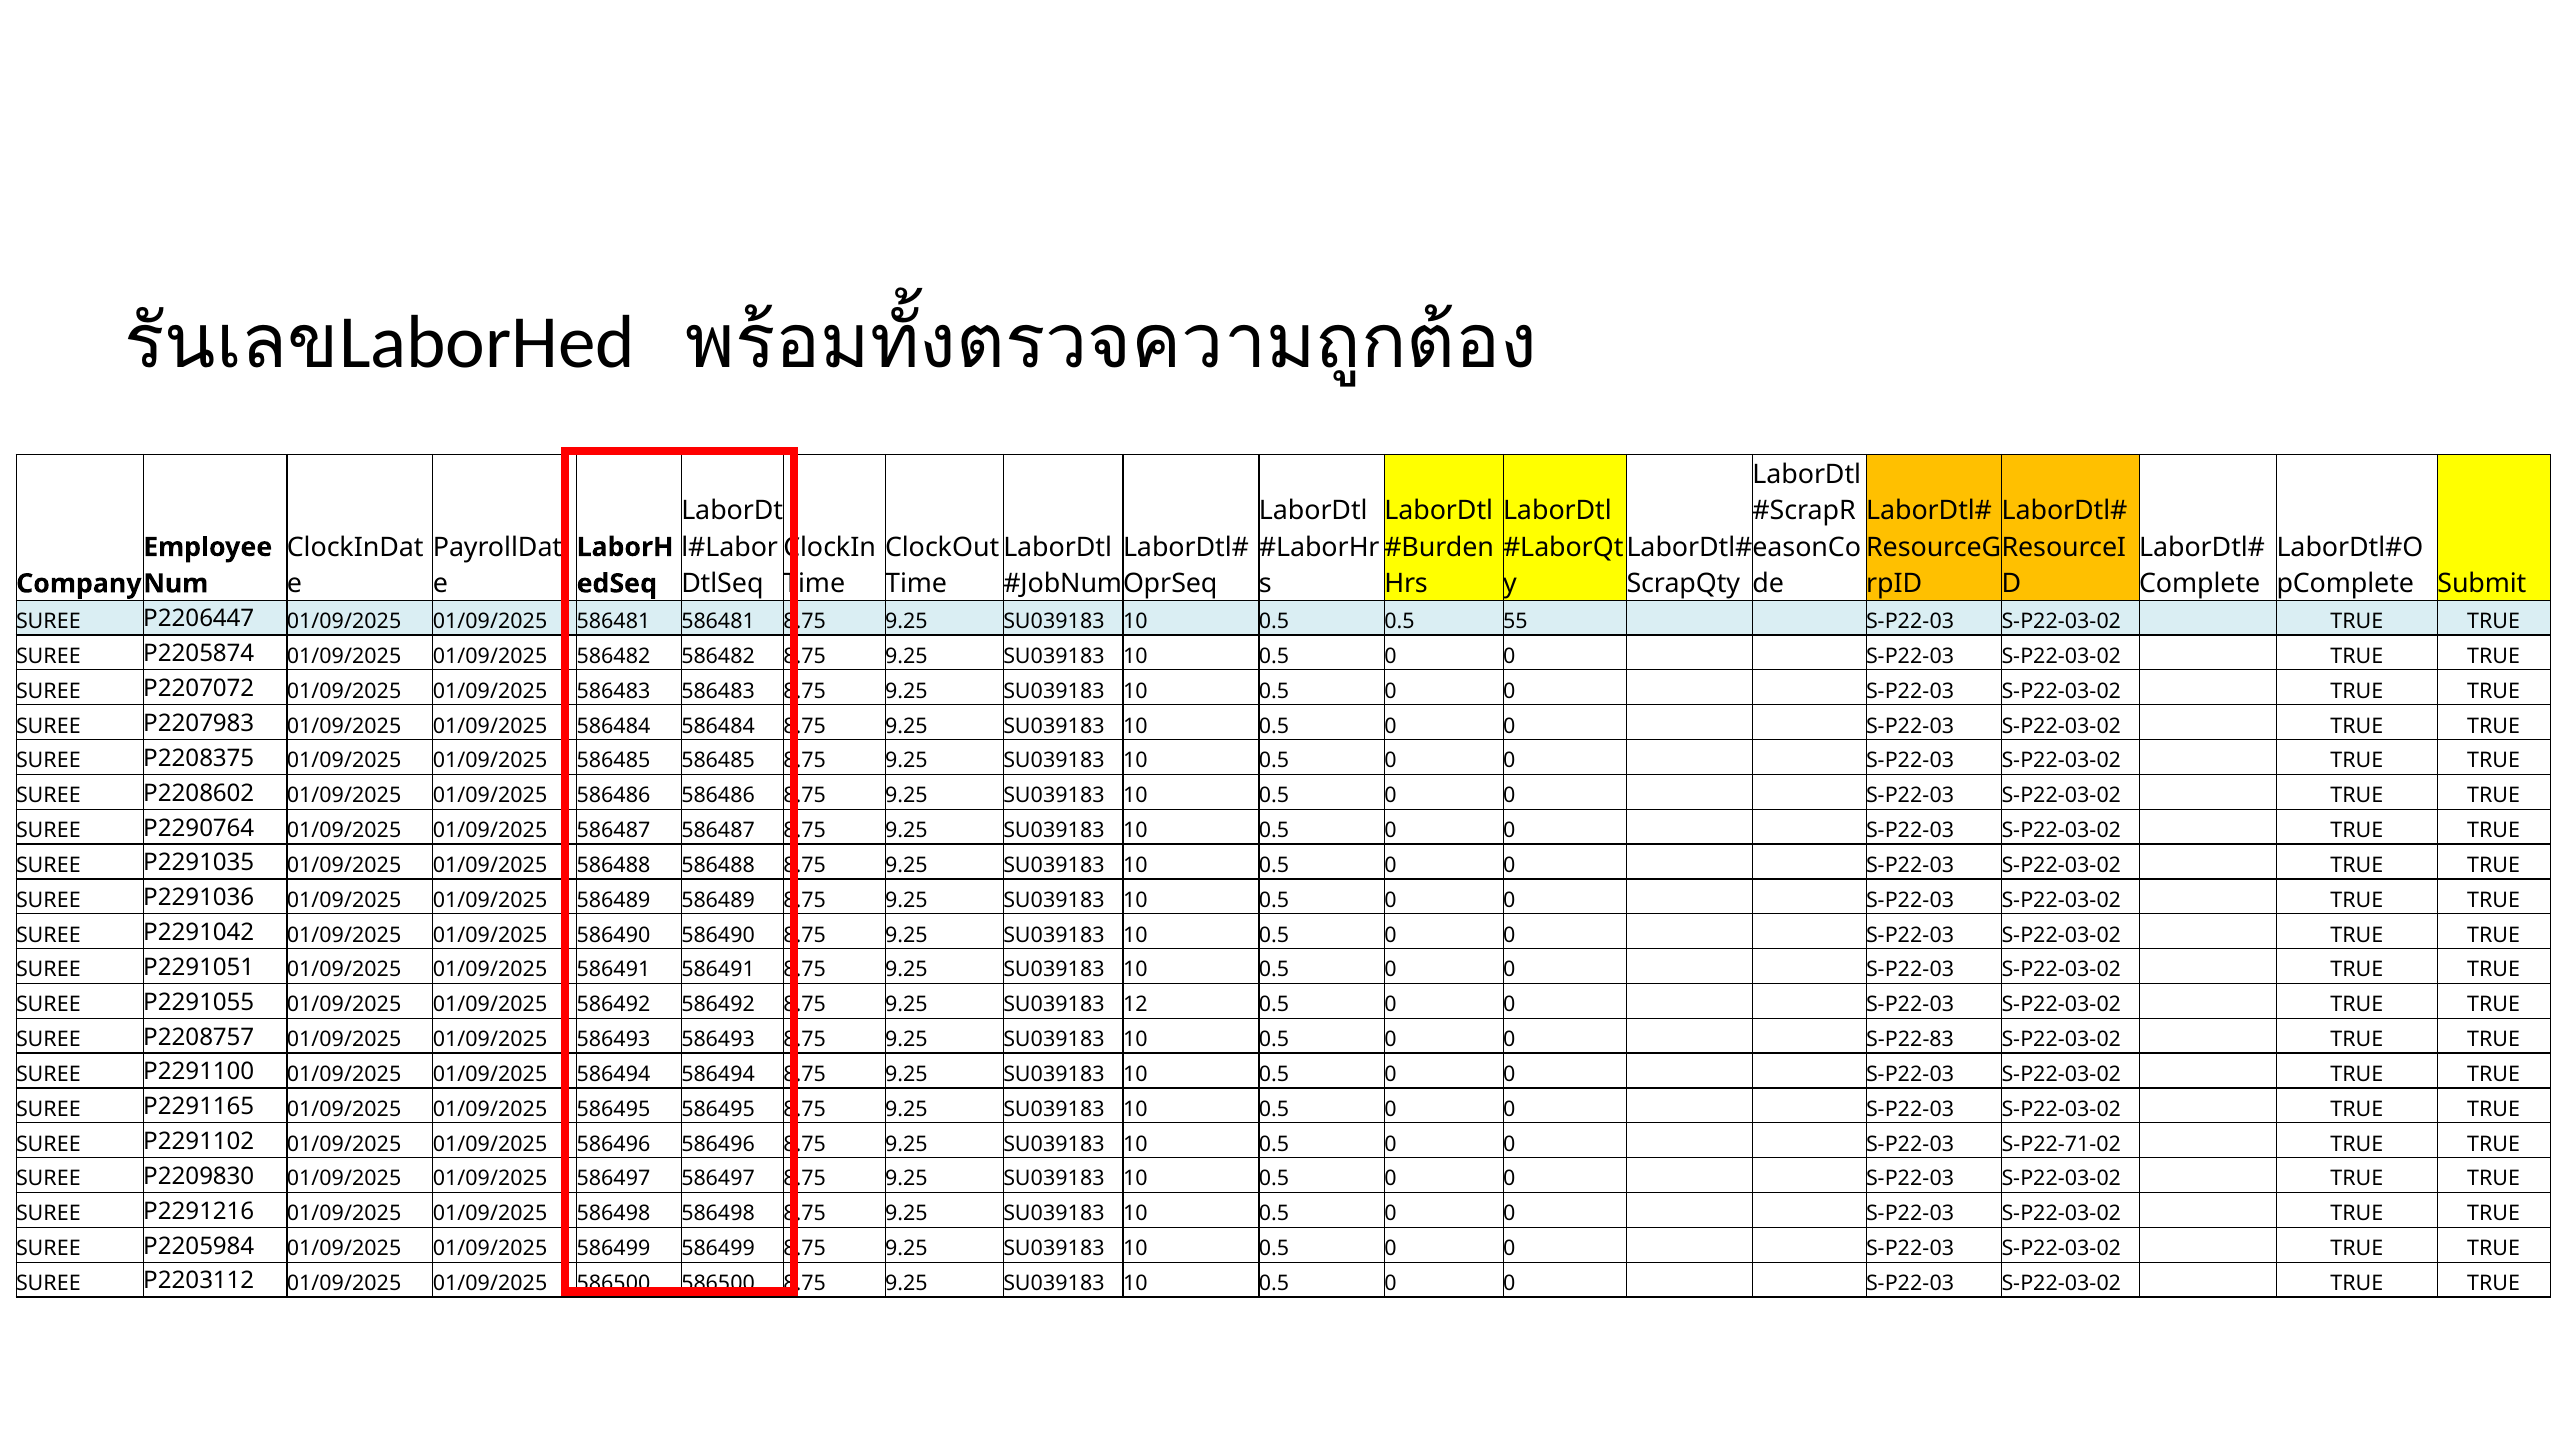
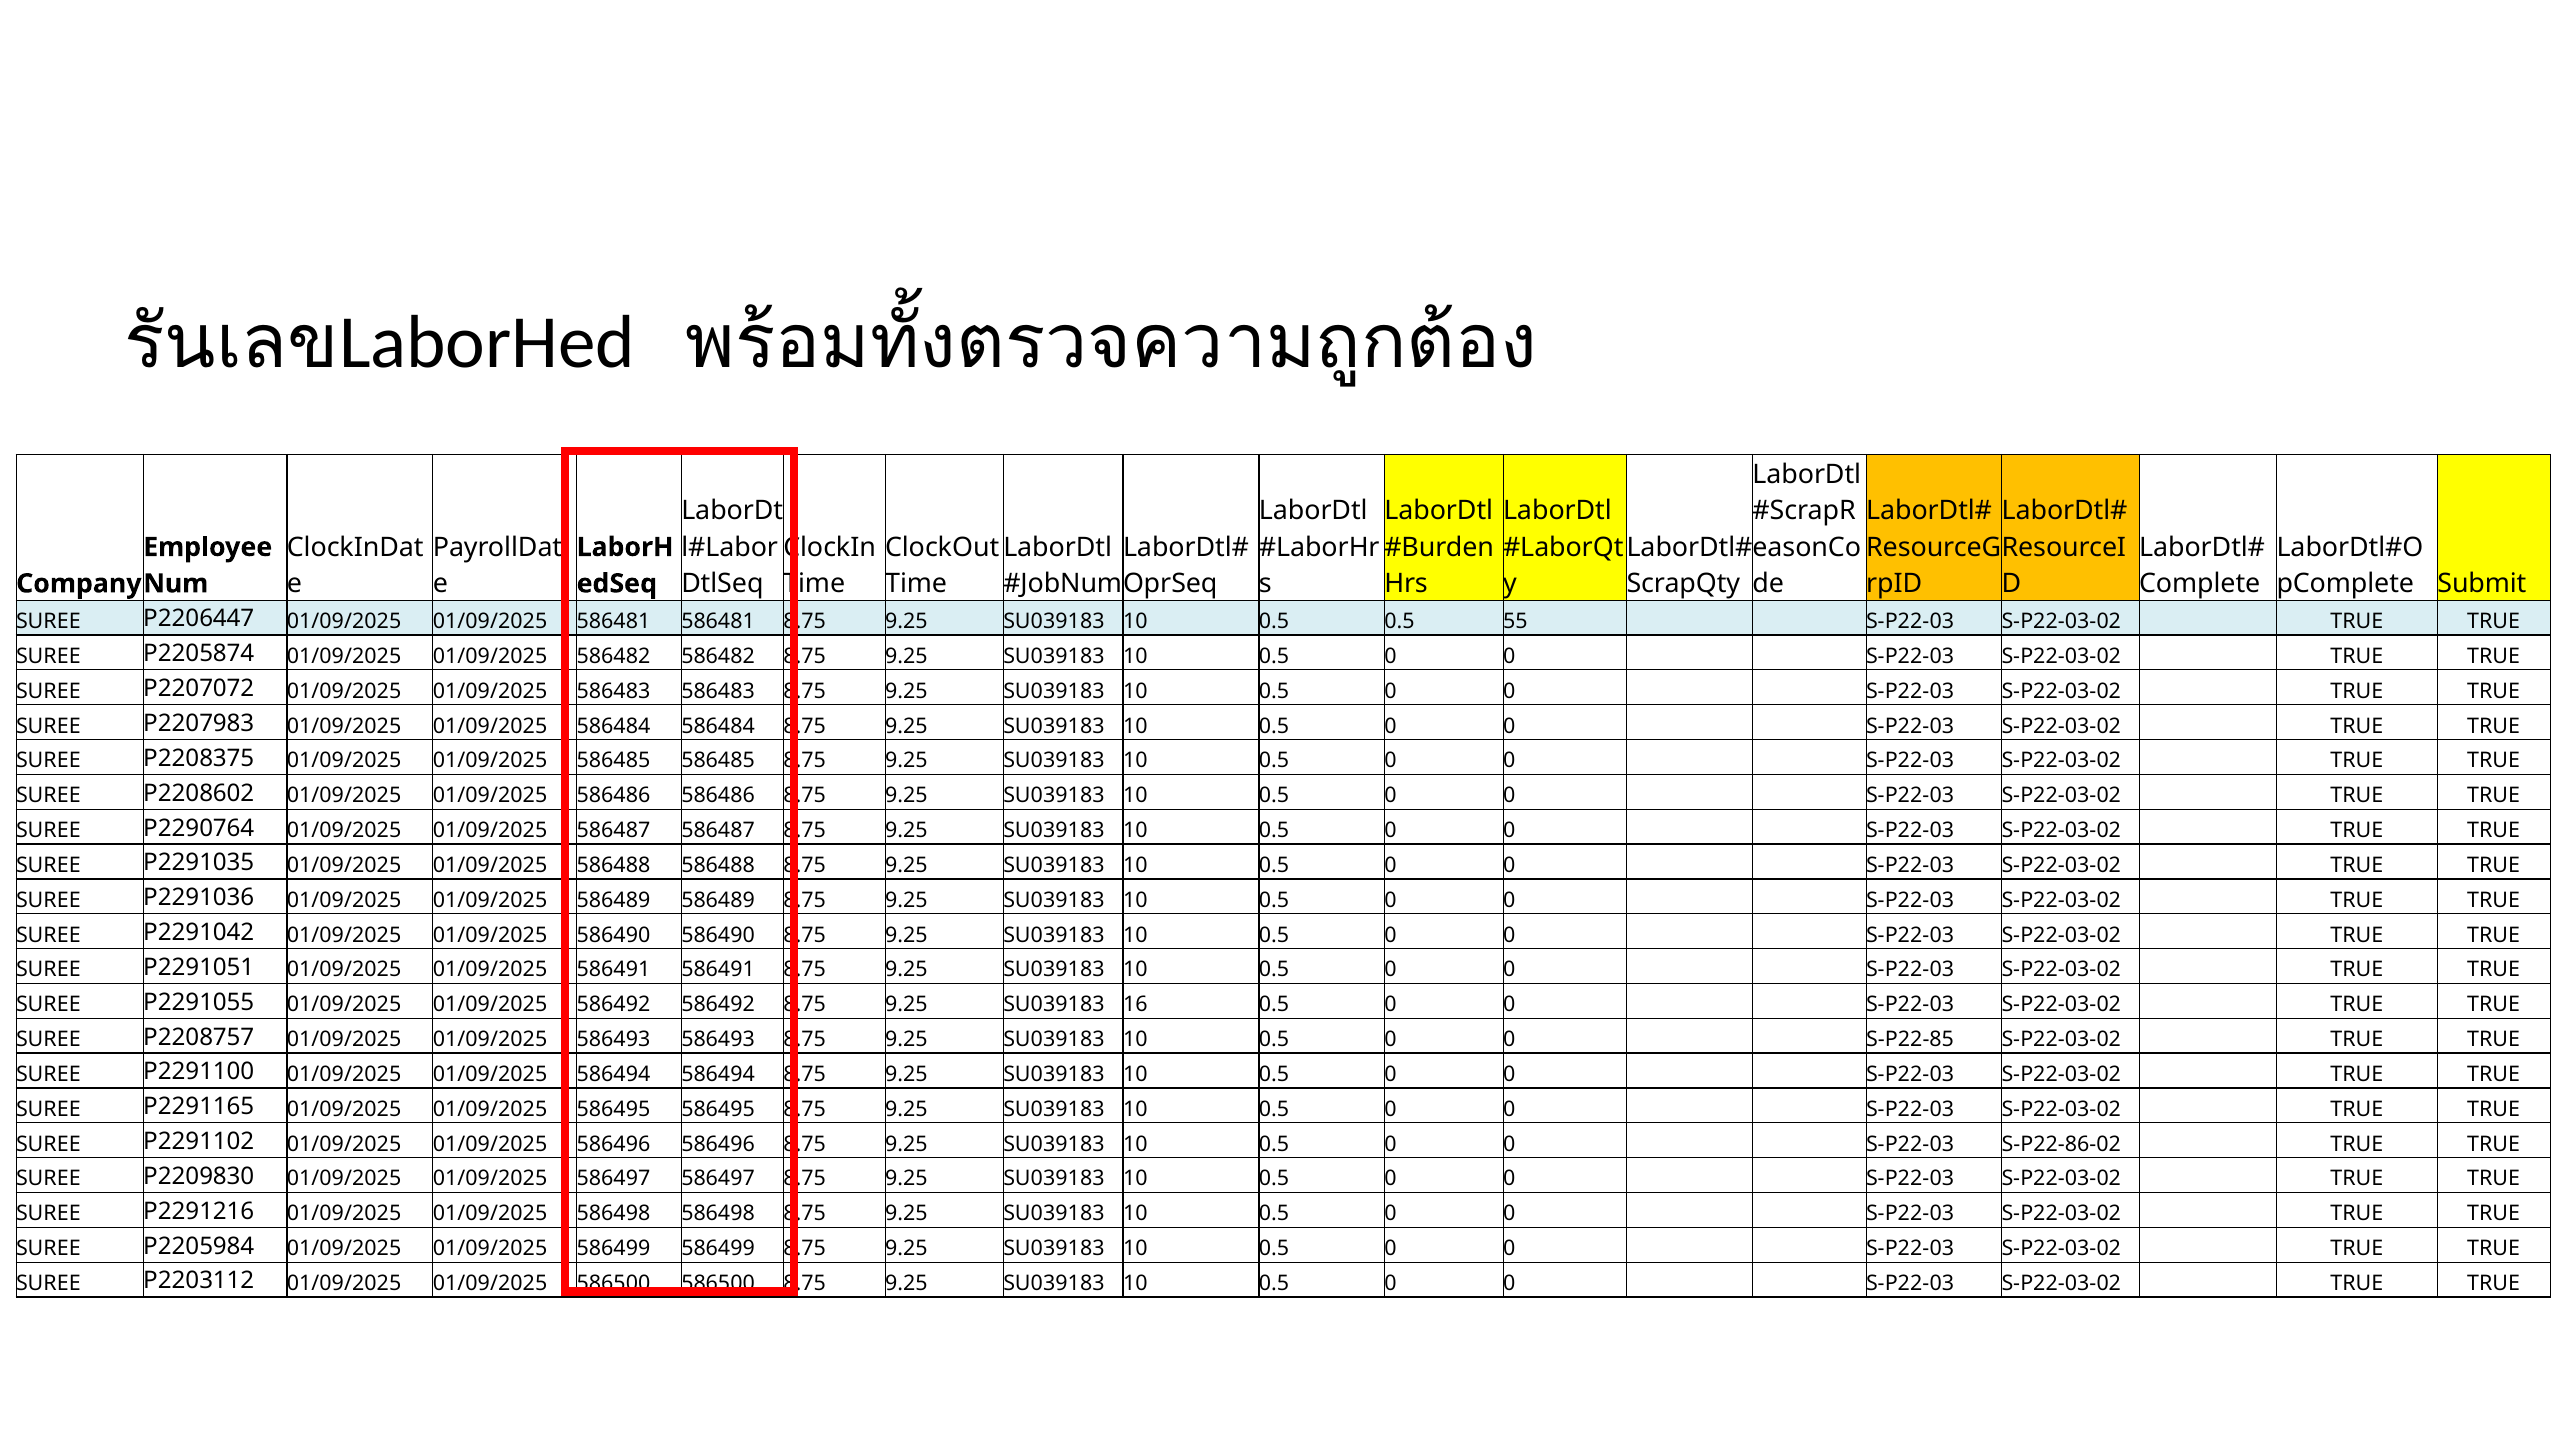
12: 12 -> 16 (1135, 1005)
S-P22-83: S-P22-83 -> S-P22-85 (1910, 1040)
S-P22-71-02: S-P22-71-02 -> S-P22-86-02 (2061, 1144)
